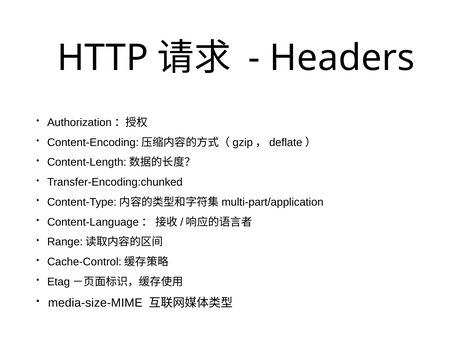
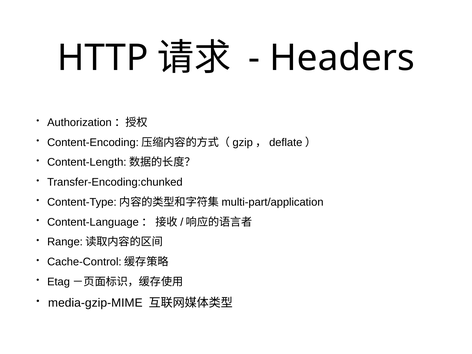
media-size-MIME: media-size-MIME -> media-gzip-MIME (95, 303)
